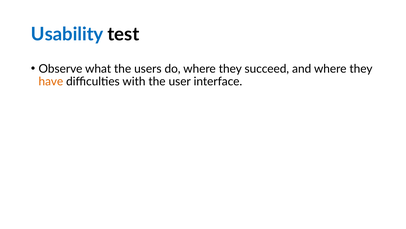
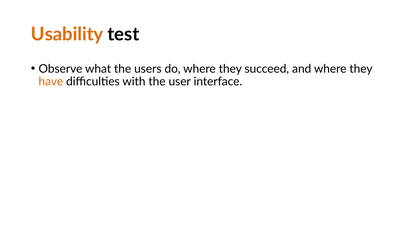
Usability colour: blue -> orange (67, 34)
